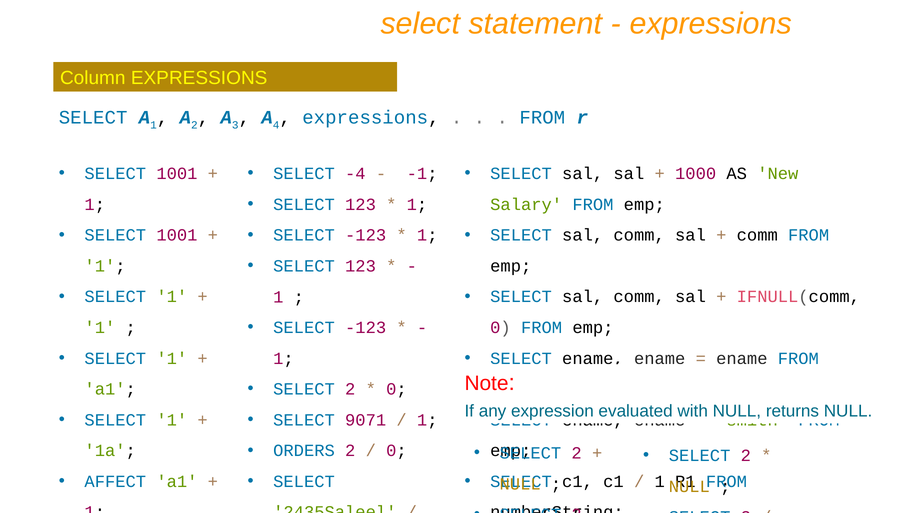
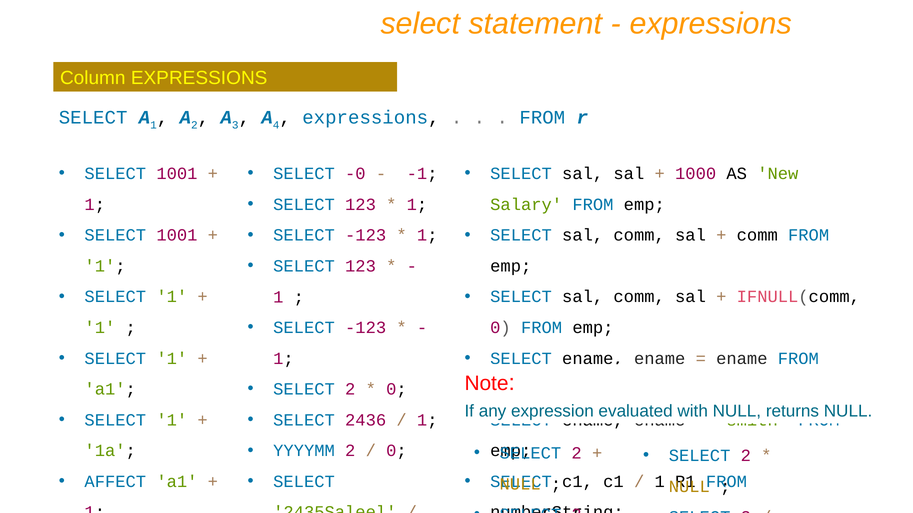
-4: -4 -> -0 (355, 174)
9071: 9071 -> 2436 (366, 420)
ORDERS: ORDERS -> YYYYMM (304, 451)
